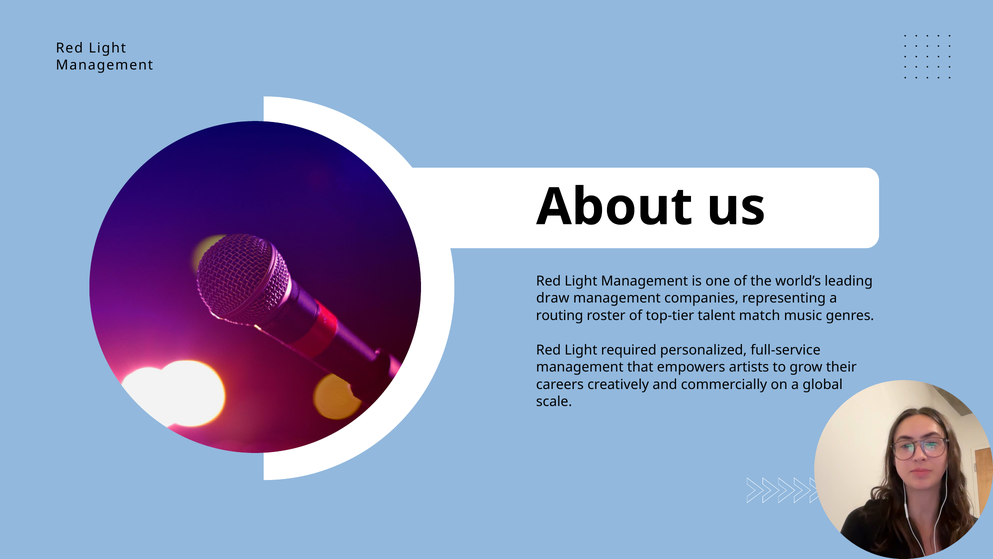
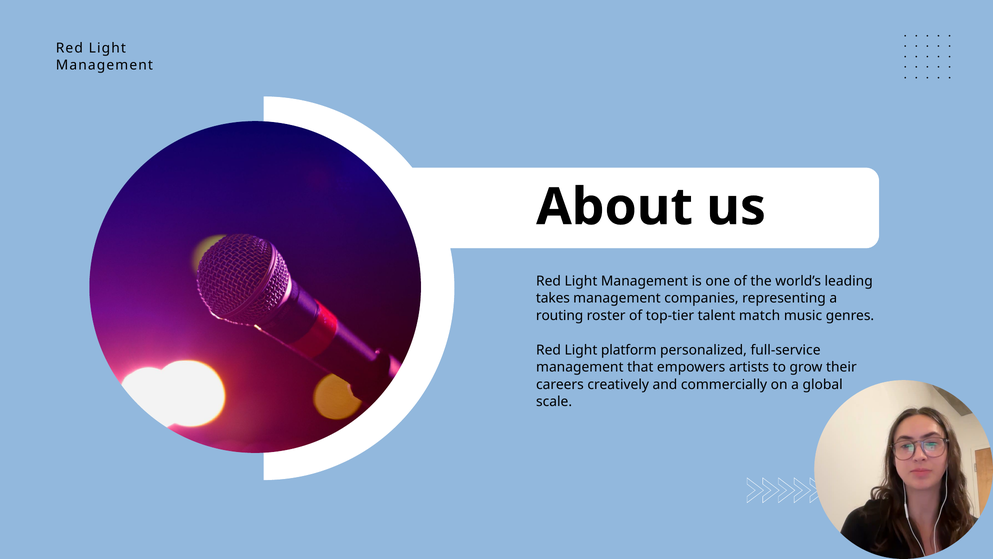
draw: draw -> takes (553, 298)
required: required -> platform (629, 350)
